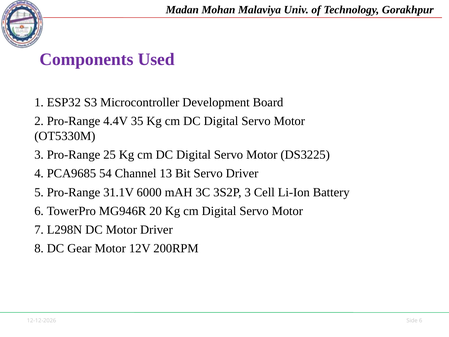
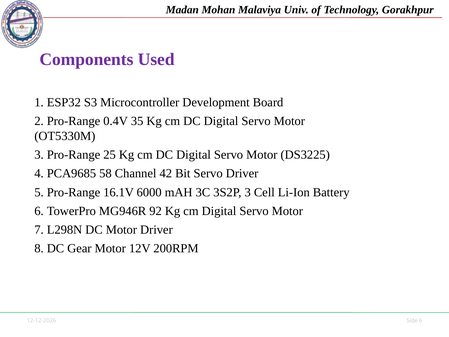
4.4V: 4.4V -> 0.4V (116, 121)
54: 54 -> 58 (105, 173)
13: 13 -> 42 (166, 173)
31.1V: 31.1V -> 16.1V (119, 192)
20: 20 -> 92 (156, 211)
